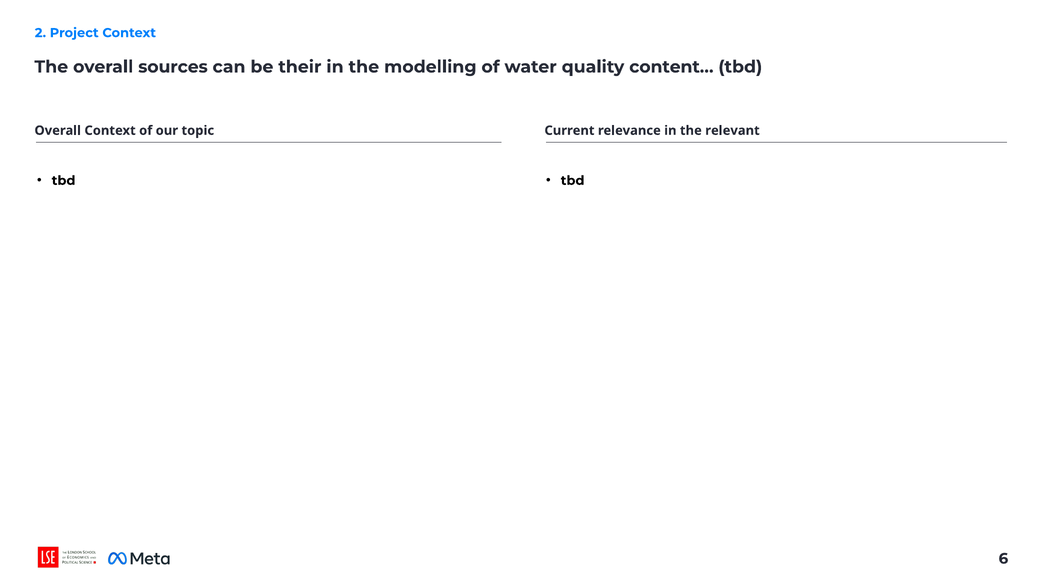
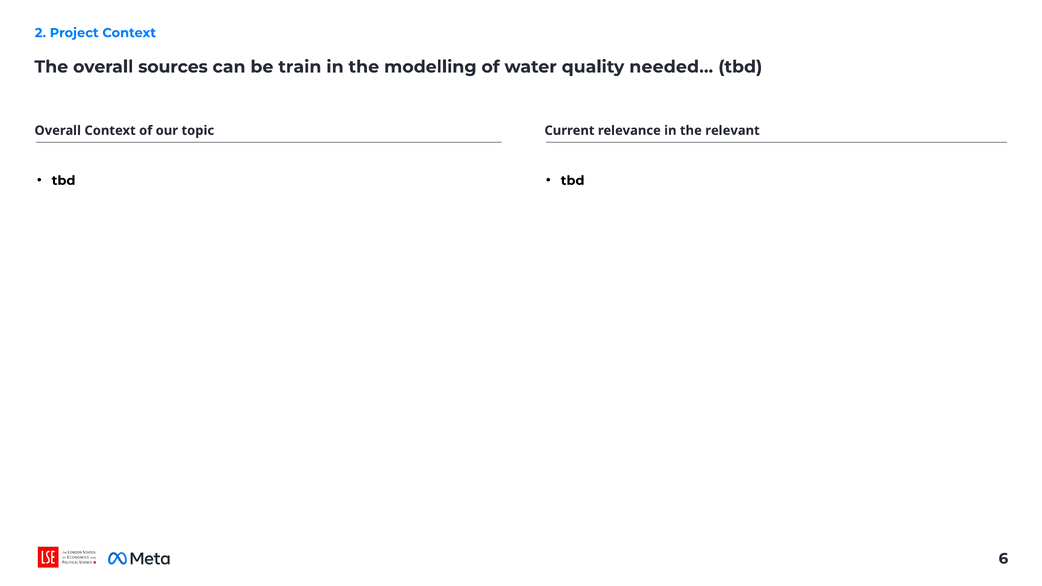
their: their -> train (300, 67)
content…: content… -> needed… (671, 67)
